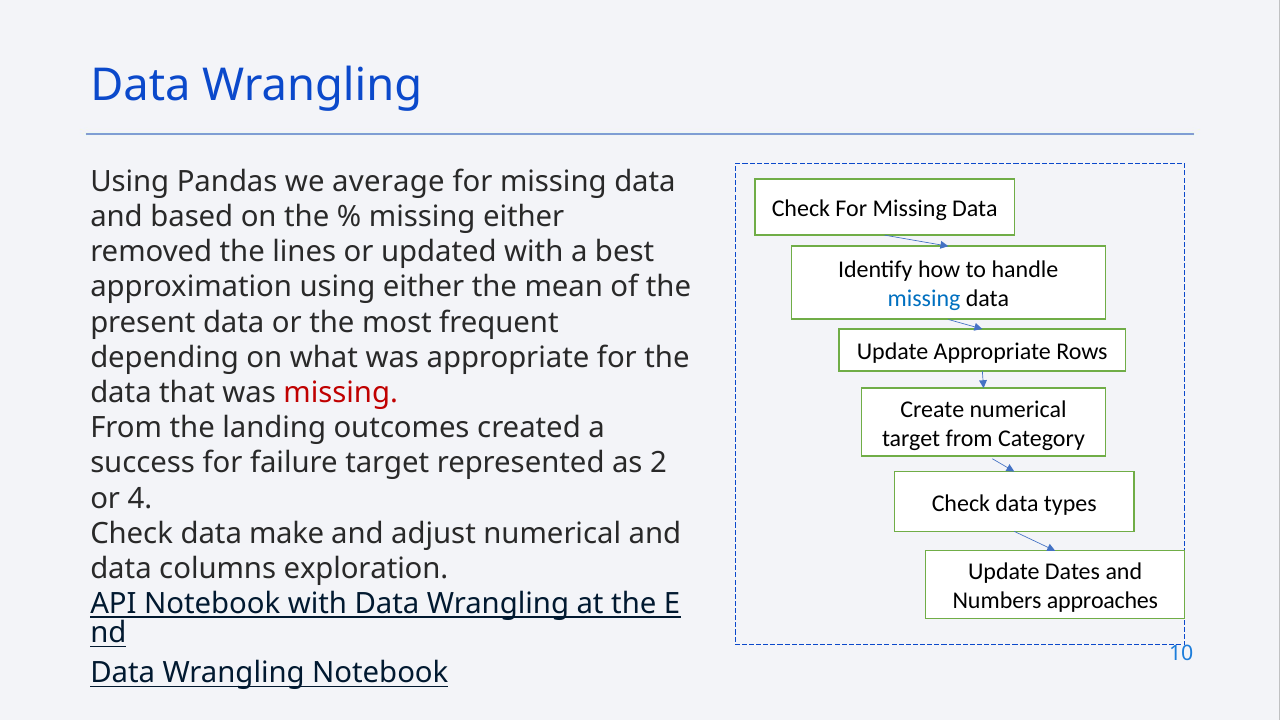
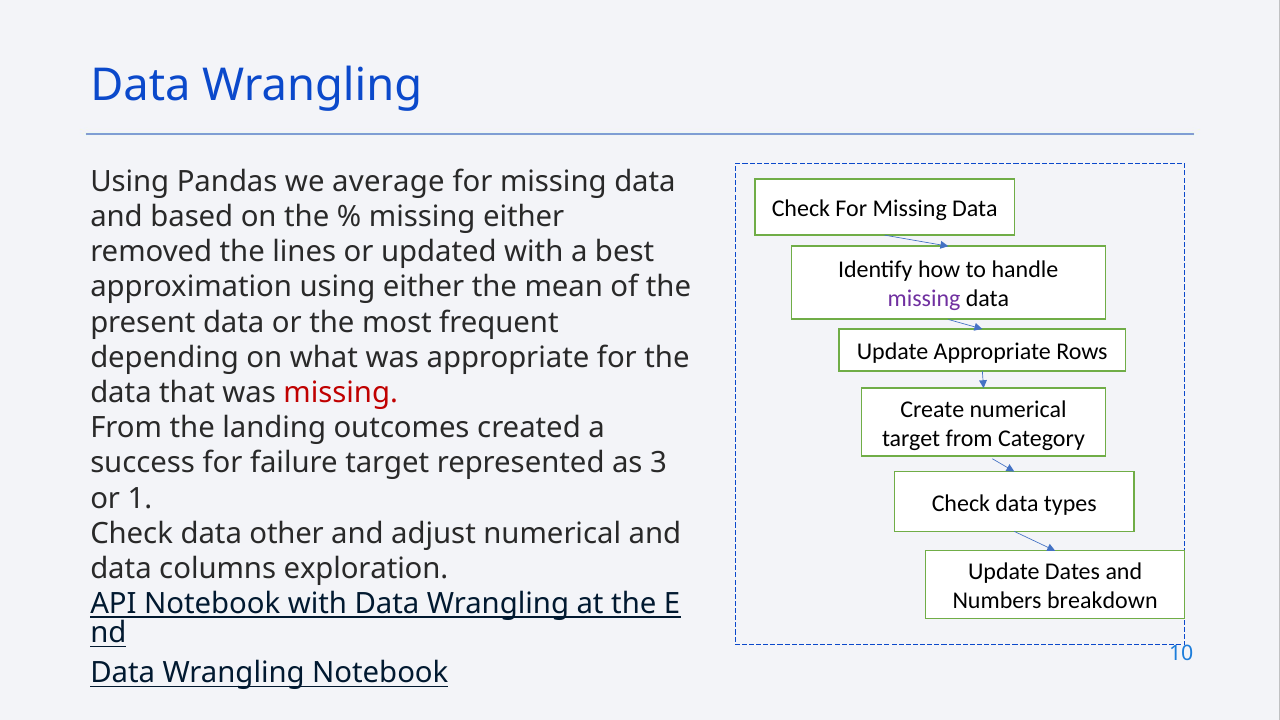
missing colour: blue -> purple (924, 299)
2: 2 -> 3 (659, 463)
4: 4 -> 1 (140, 498)
make: make -> other (287, 534)
approaches: approaches -> breakdown (1102, 601)
